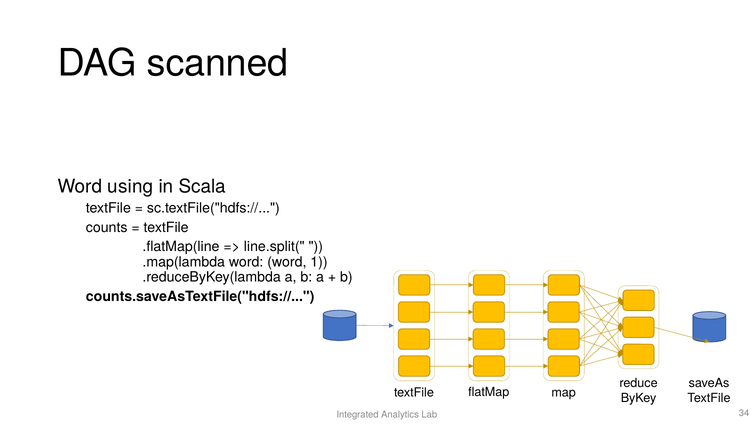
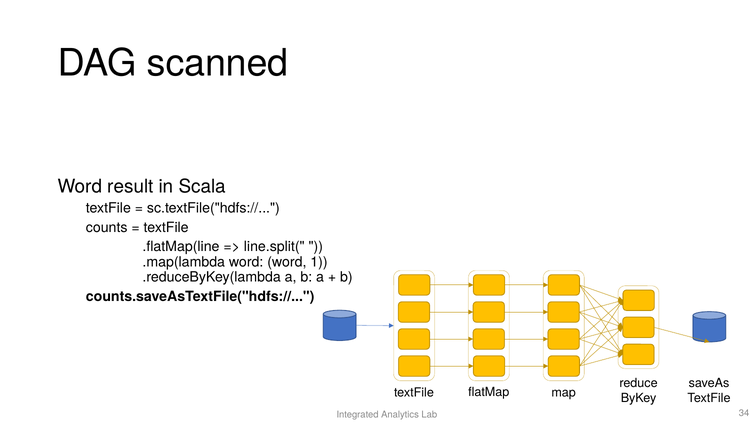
using: using -> result (130, 186)
